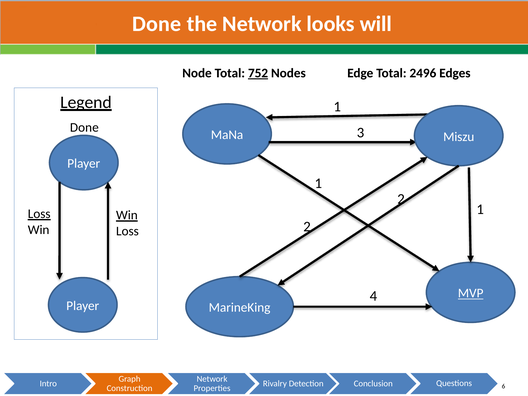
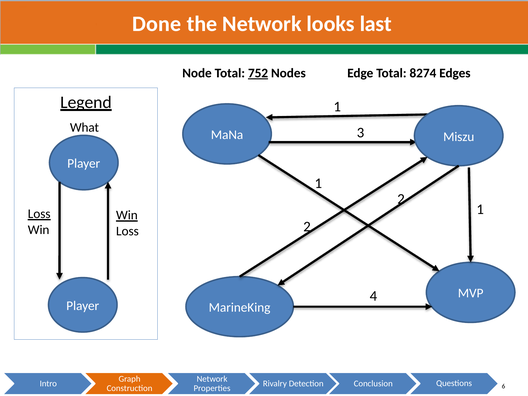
will: will -> last (376, 24)
2496: 2496 -> 8274 (423, 73)
Done: Done -> What (84, 128)
MVP underline: present -> none (471, 293)
